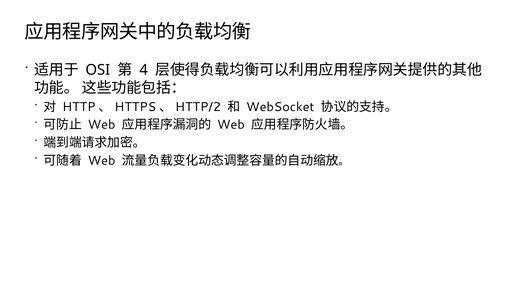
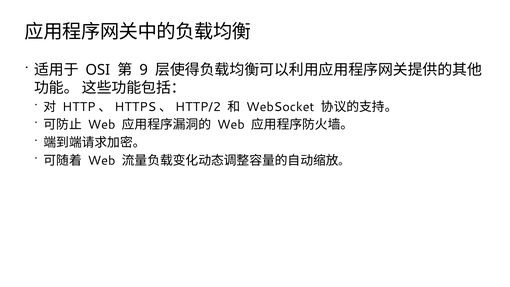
4: 4 -> 9 (144, 70)
